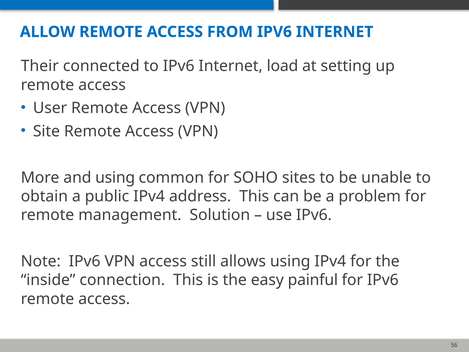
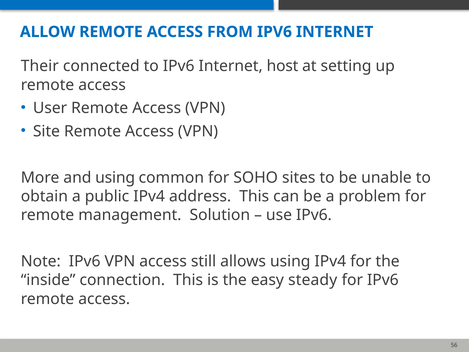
load: load -> host (282, 66)
painful: painful -> steady (313, 280)
